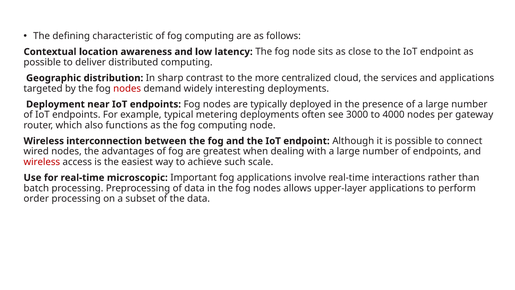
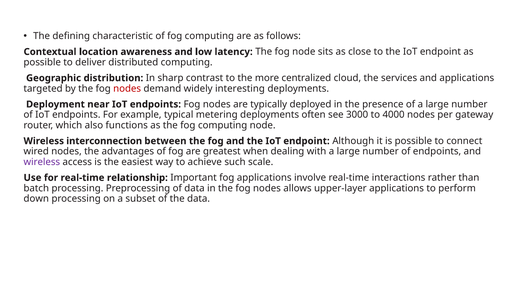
wireless colour: red -> purple (42, 162)
microscopic: microscopic -> relationship (137, 178)
order: order -> down (36, 198)
